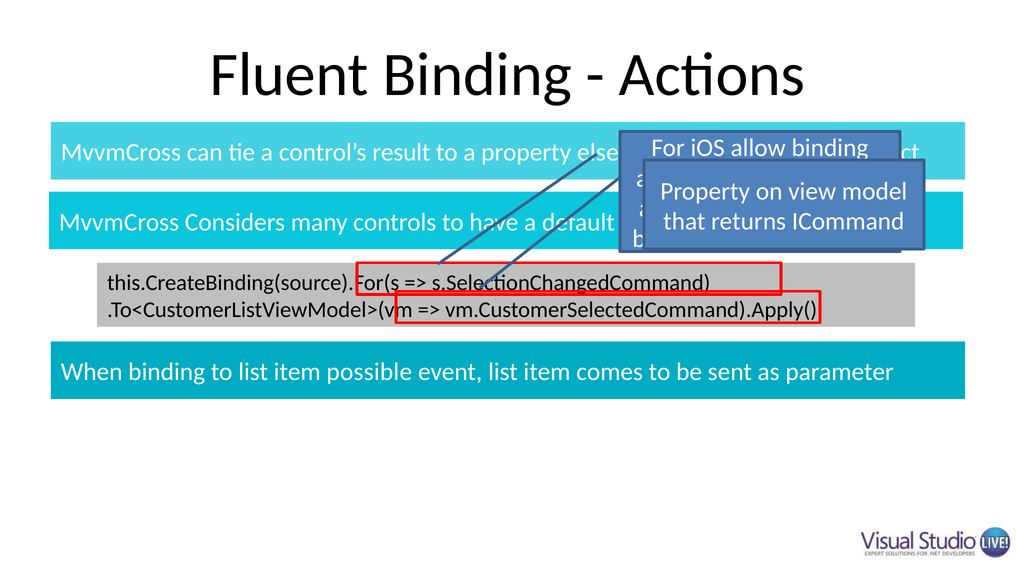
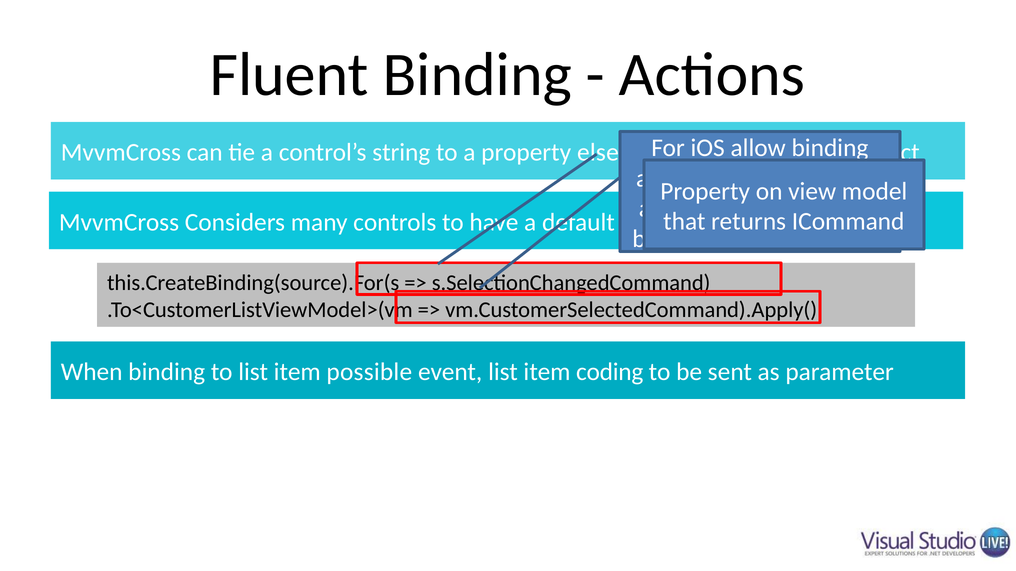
result: result -> string (401, 153)
comes: comes -> coding (610, 372)
